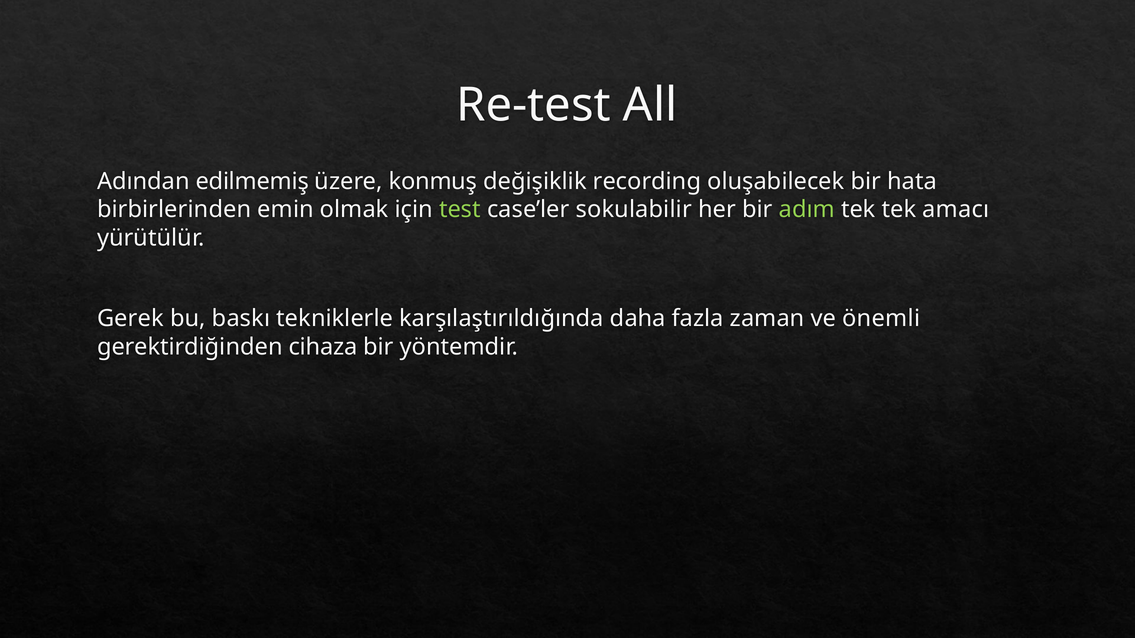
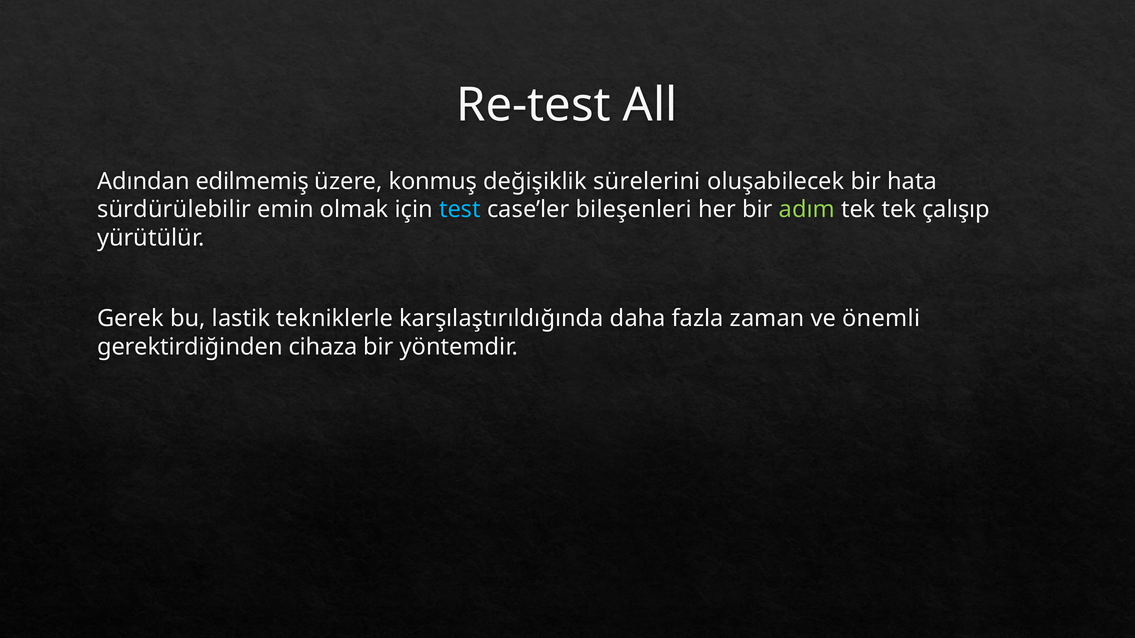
recording: recording -> sürelerini (647, 181)
birbirlerinden: birbirlerinden -> sürdürülebilir (174, 210)
test colour: light green -> light blue (460, 210)
sokulabilir: sokulabilir -> bileşenleri (634, 210)
amacı: amacı -> çalışıp (956, 210)
baskı: baskı -> lastik (241, 319)
